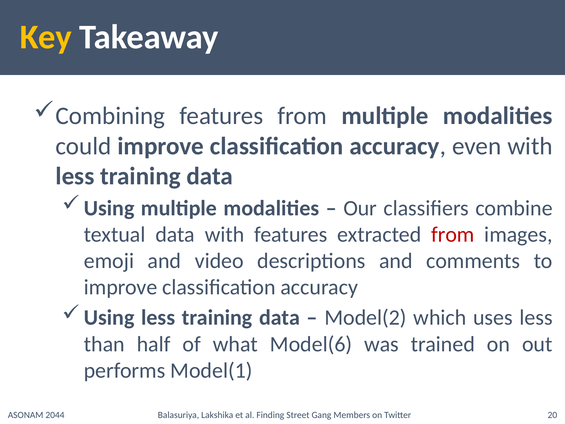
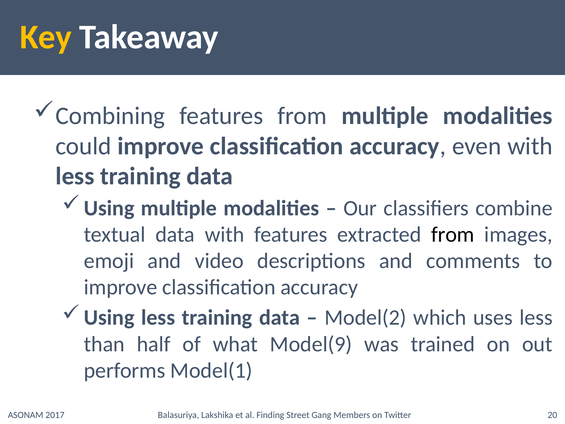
from colour: red -> black (453, 234)
Model(6: Model(6 -> Model(9 (311, 344)
2044: 2044 -> 2017 (55, 415)
